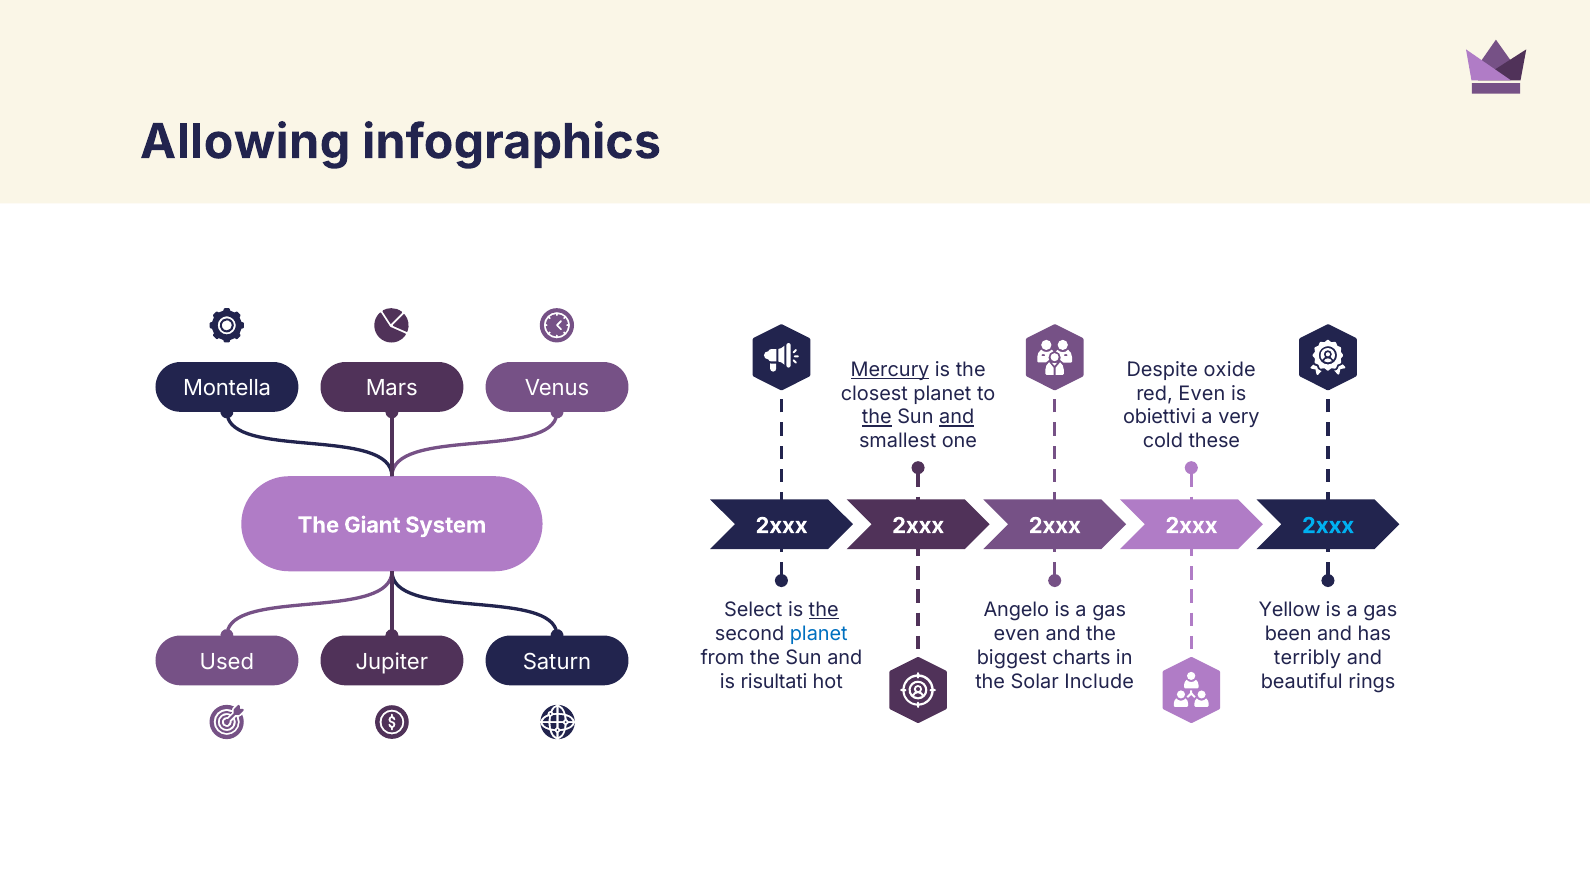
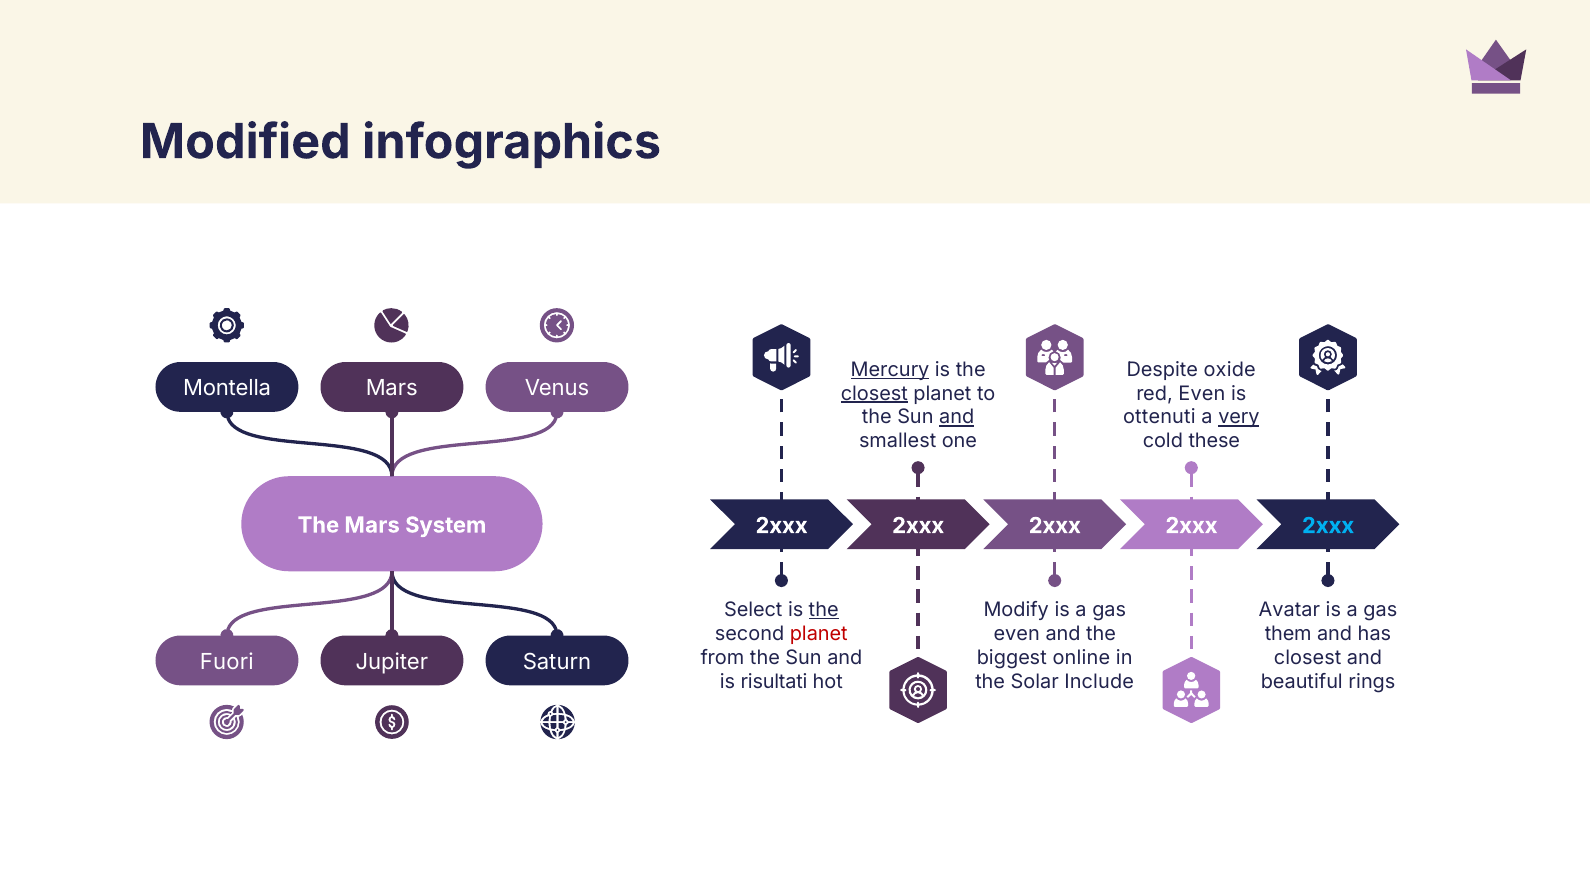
Allowing: Allowing -> Modified (245, 142)
closest underline: none -> present (874, 394)
the underline: present -> none (877, 418)
obiettivi: obiettivi -> ottenuti (1159, 418)
very underline: none -> present (1239, 418)
The Giant: Giant -> Mars (372, 525)
Angelo: Angelo -> Modify (1016, 610)
Yellow: Yellow -> Avatar (1289, 610)
planet colour: blue -> red (819, 634)
been: been -> them (1288, 634)
charts: charts -> online (1081, 658)
terribly: terribly -> closest (1308, 658)
Used: Used -> Fuori (227, 662)
